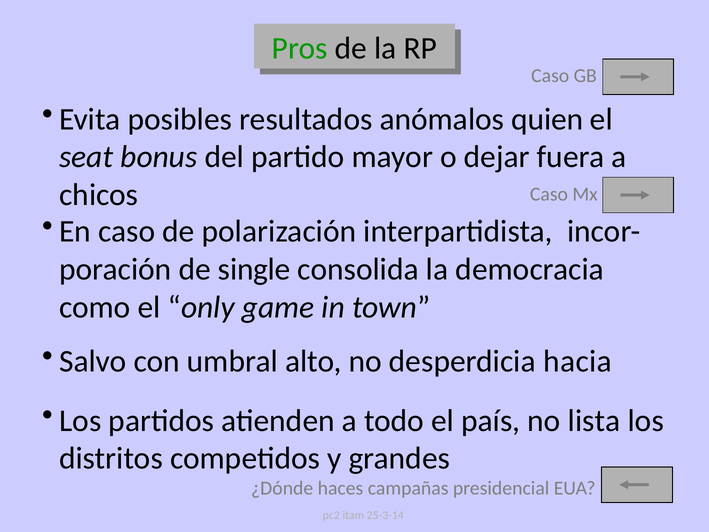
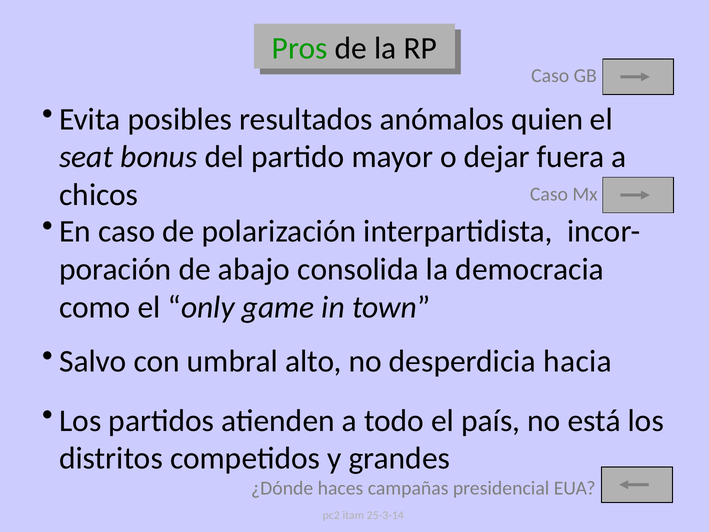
single: single -> abajo (254, 269)
lista: lista -> está (594, 420)
